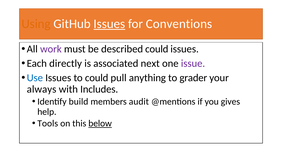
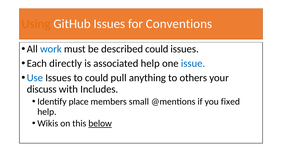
Issues underline: present -> none (109, 24)
work colour: purple -> blue (51, 49)
associated next: next -> help (150, 63)
issue colour: purple -> blue (193, 63)
grader: grader -> others (193, 78)
always: always -> discuss (42, 89)
build: build -> place (79, 101)
audit: audit -> small (139, 101)
gives: gives -> fixed (230, 101)
Tools: Tools -> Wikis (48, 123)
